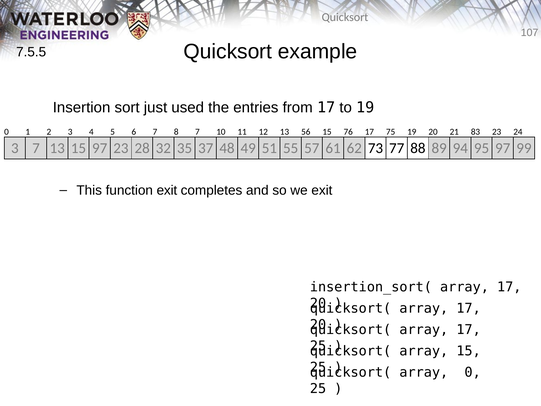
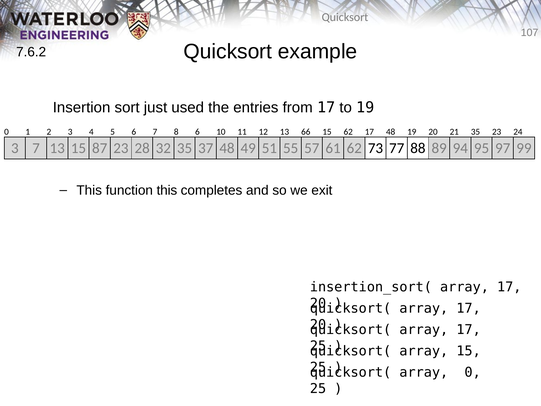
7.5.5: 7.5.5 -> 7.6.2 (31, 52)
8 7: 7 -> 6 (197, 132)
56: 56 -> 66 (306, 132)
15 76: 76 -> 62 (348, 132)
17 75: 75 -> 48 (391, 132)
21 83: 83 -> 35 (475, 132)
15 97: 97 -> 87 (100, 148)
function exit: exit -> this (167, 190)
